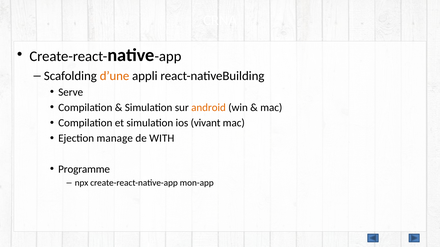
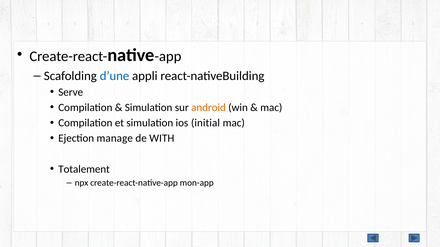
d’une colour: orange -> blue (115, 76)
vivant: vivant -> initial (205, 123)
Programme: Programme -> Totalement (84, 169)
